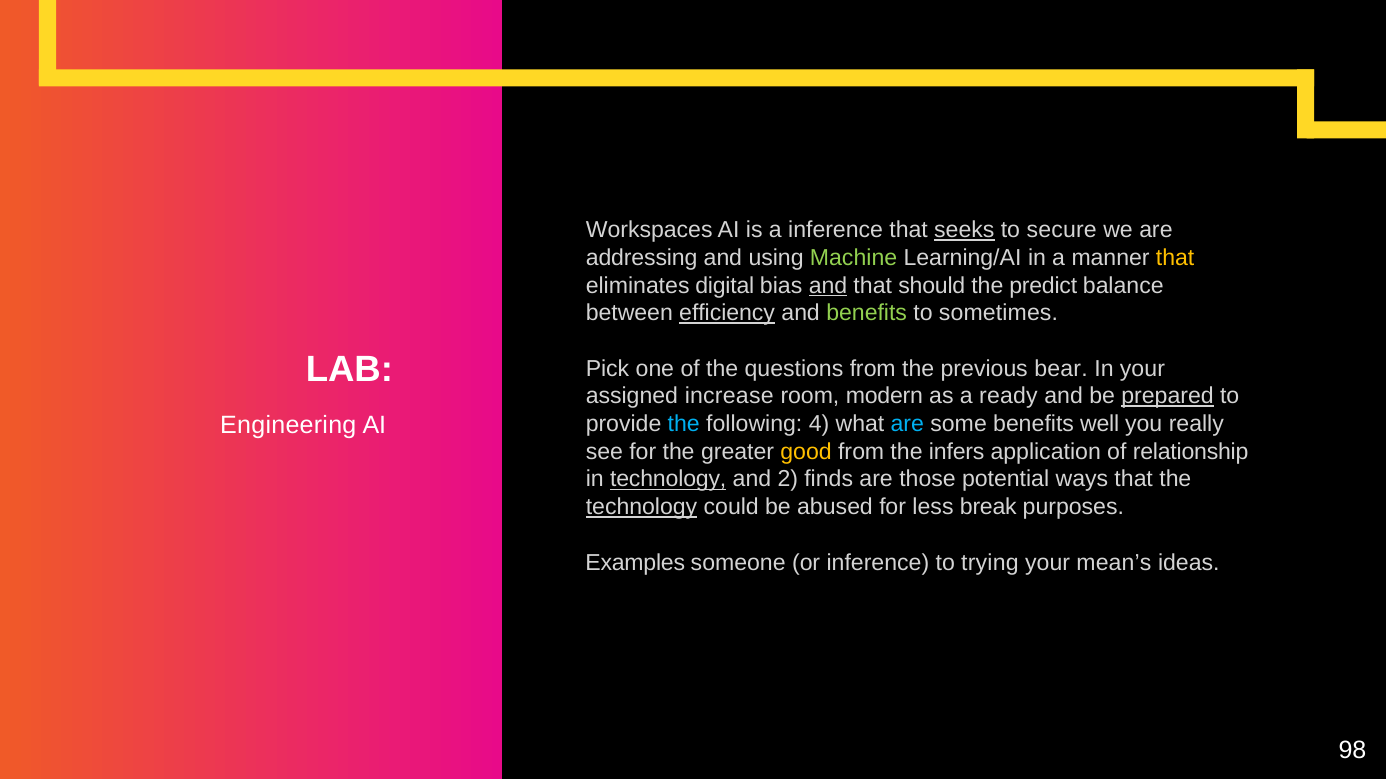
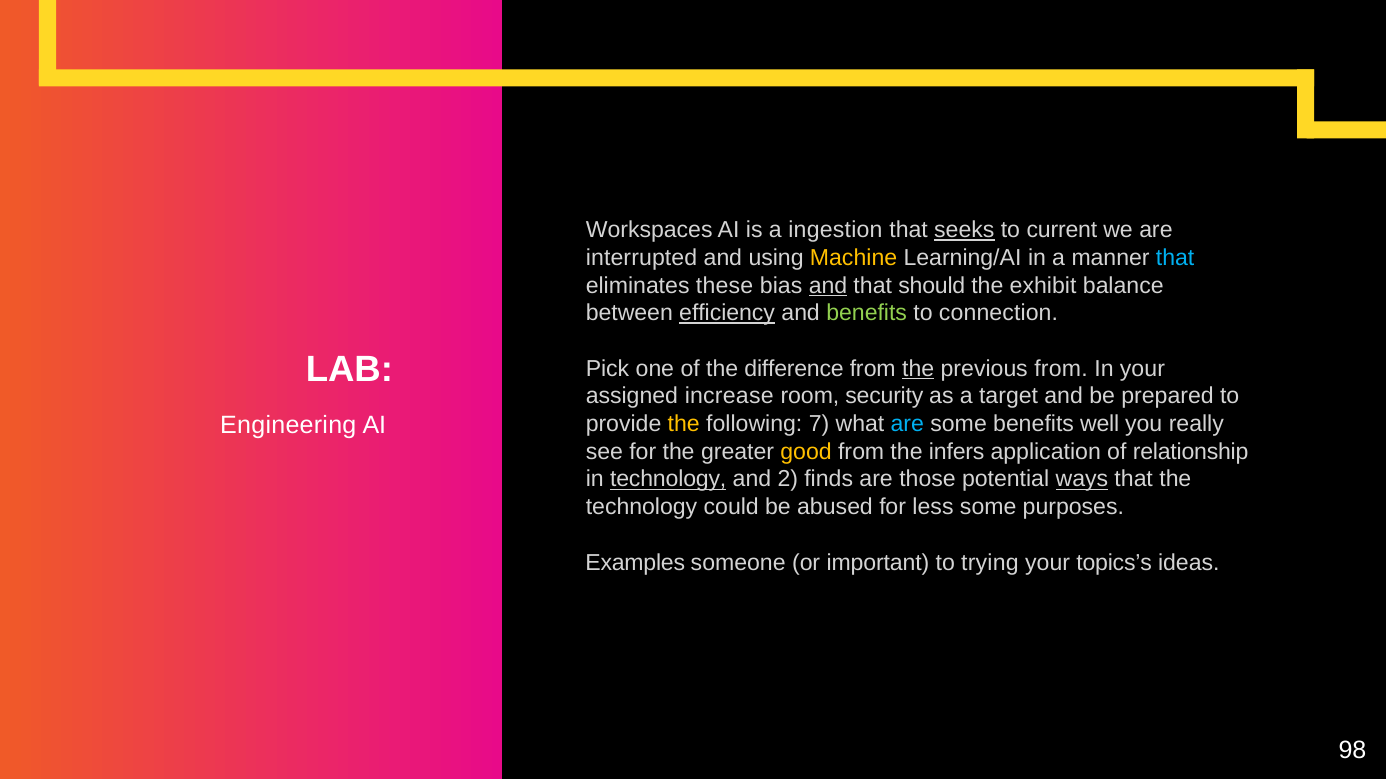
a inference: inference -> ingestion (835, 230)
secure: secure -> current (1062, 230)
addressing: addressing -> interrupted (642, 258)
Machine colour: light green -> yellow (854, 258)
that colour: yellow -> light blue (1175, 258)
digital: digital -> these (725, 286)
predict: predict -> exhibit (1043, 286)
sometimes: sometimes -> connection (999, 313)
questions: questions -> difference (794, 369)
the underline: none -> present (918, 369)
previous bear: bear -> from (1061, 369)
modern: modern -> security (884, 397)
ready: ready -> target (1009, 397)
prepared underline: present -> none (1168, 397)
the colour: light blue -> yellow (684, 424)
4: 4 -> 7 (819, 424)
ways underline: none -> present (1082, 480)
technology underline: present -> none (642, 507)
less break: break -> some (988, 507)
or inference: inference -> important (878, 563)
mean’s: mean’s -> topics’s (1114, 563)
